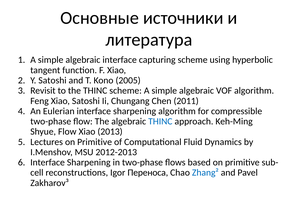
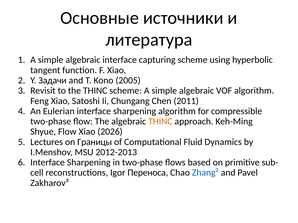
Y Satoshi: Satoshi -> Задачи (52, 81)
THINC colour: blue -> orange (160, 122)
2013: 2013 -> 2026 (110, 132)
Lectures on Primitive: Primitive -> Границы (95, 142)
